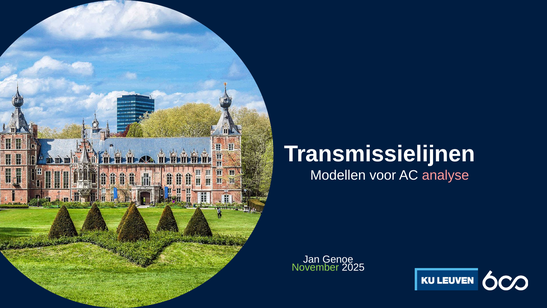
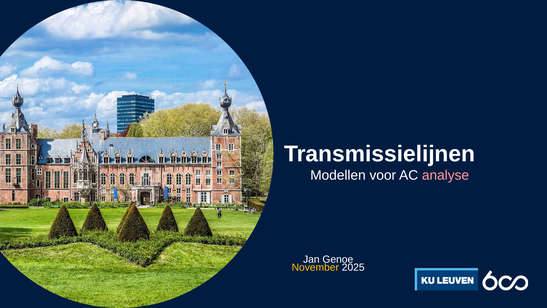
November colour: light green -> yellow (315, 267)
